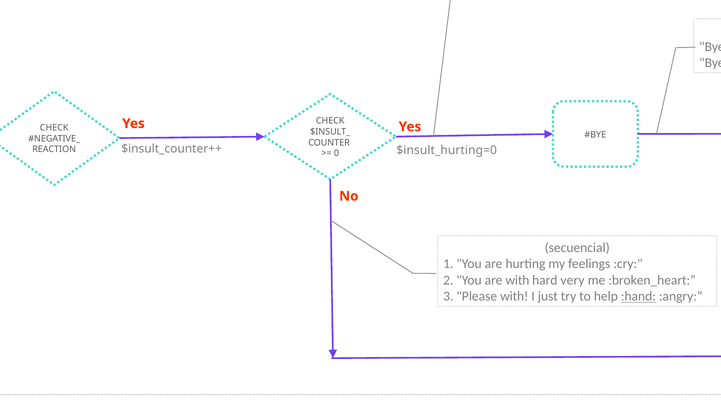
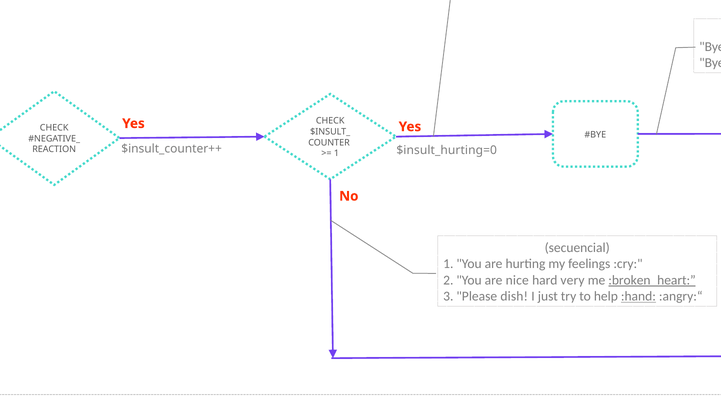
0: 0 -> 1 (337, 153)
are with: with -> nice (517, 280)
:broken_heart underline: none -> present (652, 280)
Please with: with -> dish (514, 296)
